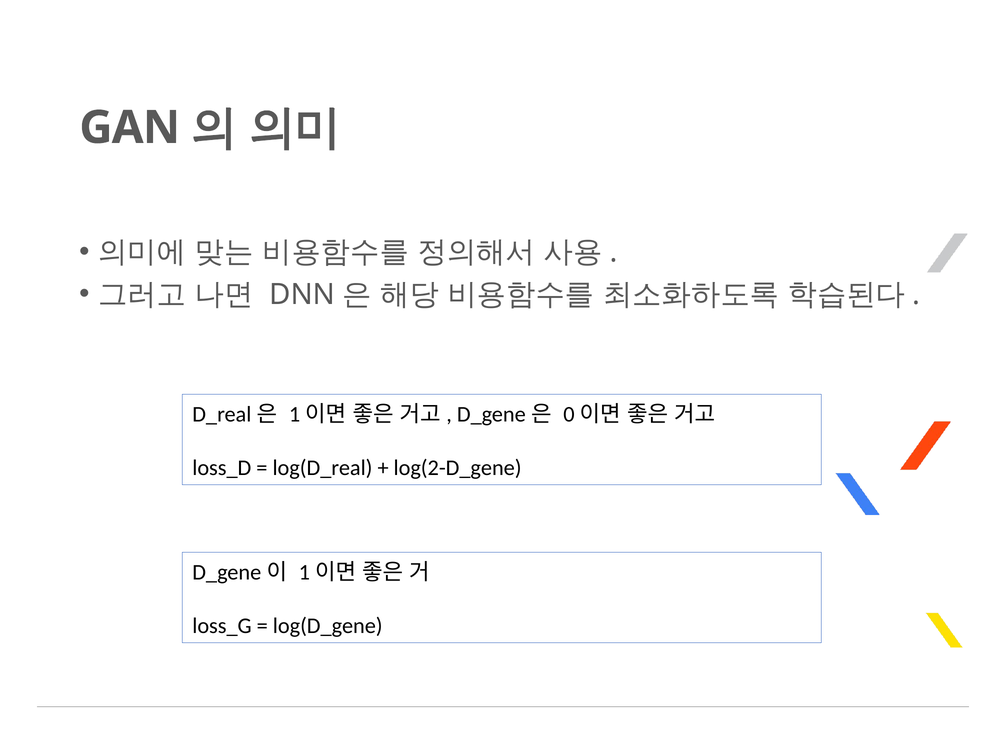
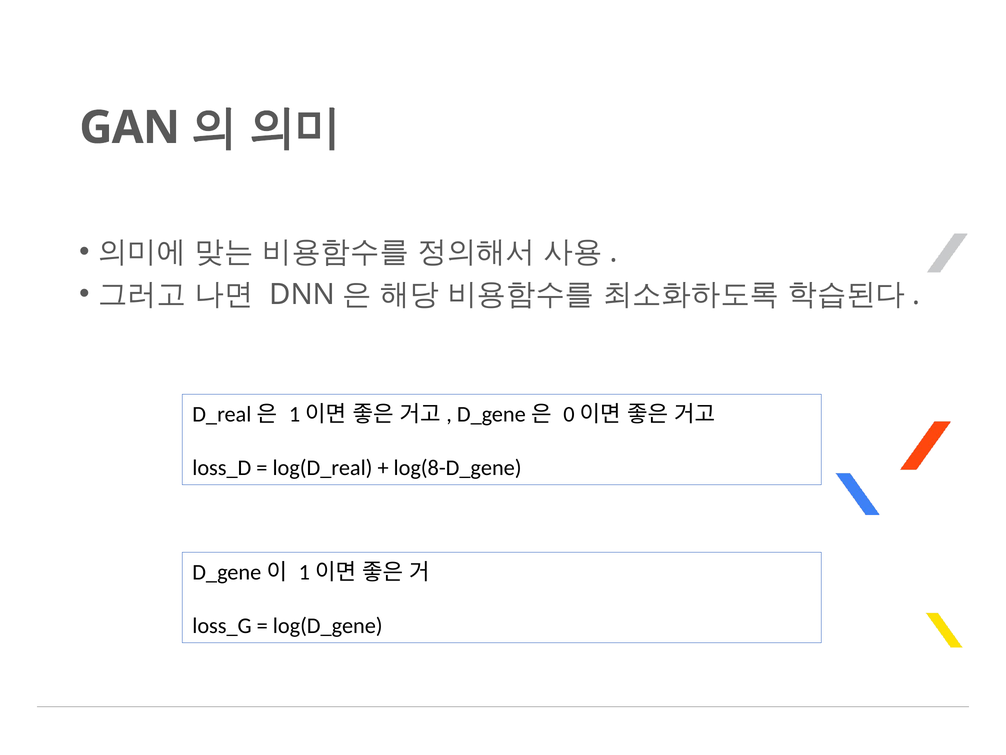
log(2-D_gene: log(2-D_gene -> log(8-D_gene (458, 468)
